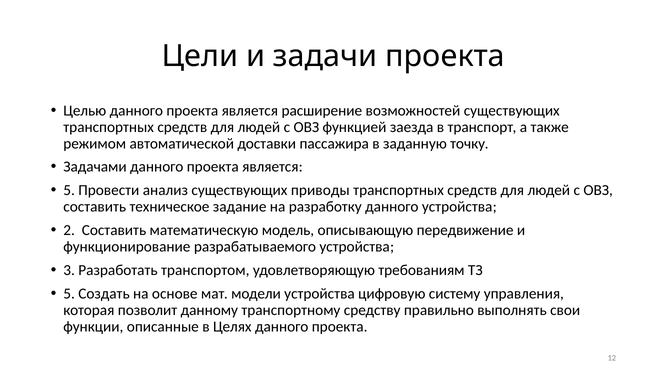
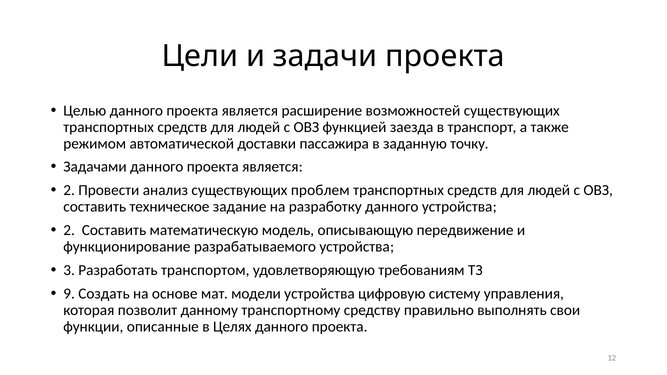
5: 5 -> 2 (69, 190)
приводы: приводы -> проблем (320, 190)
5: 5 -> 9 (69, 294)
